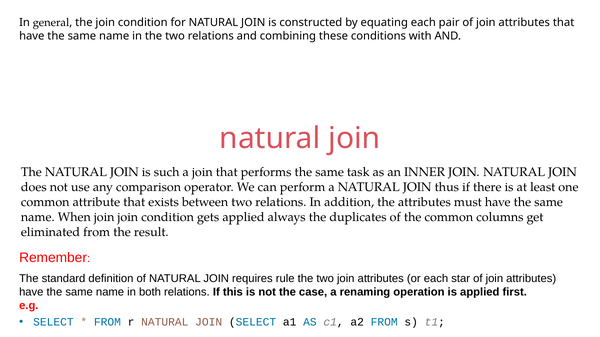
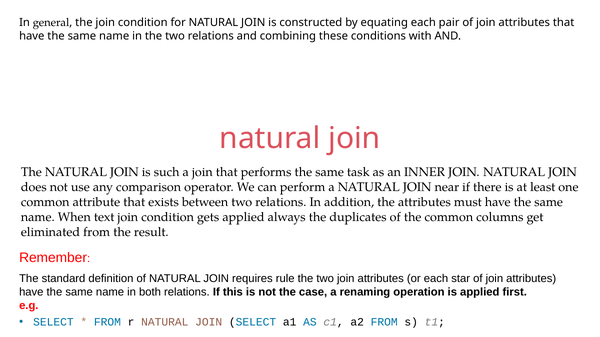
thus: thus -> near (447, 187)
When join: join -> text (104, 217)
